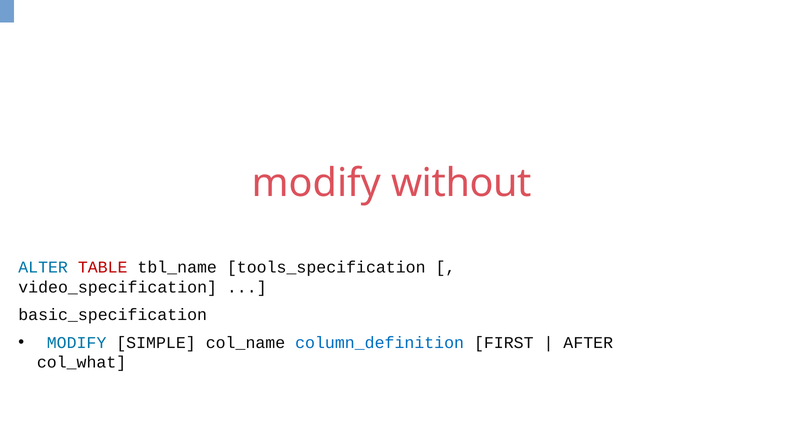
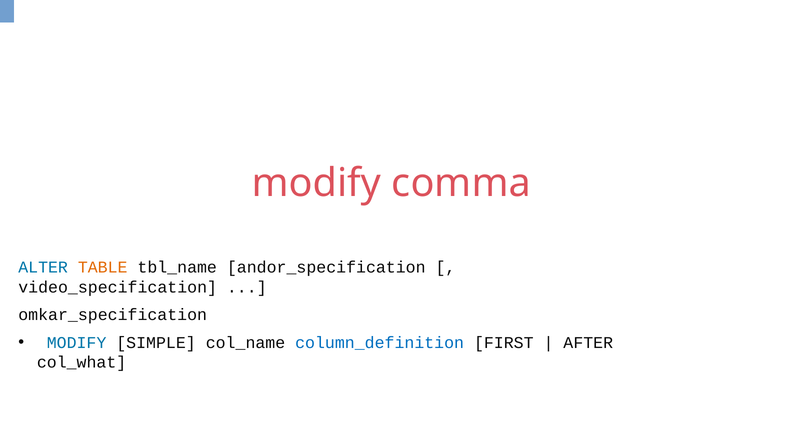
without: without -> comma (461, 183)
TABLE colour: red -> orange (103, 267)
tools_specification: tools_specification -> andor_specification (326, 267)
basic_specification: basic_specification -> omkar_specification (113, 315)
